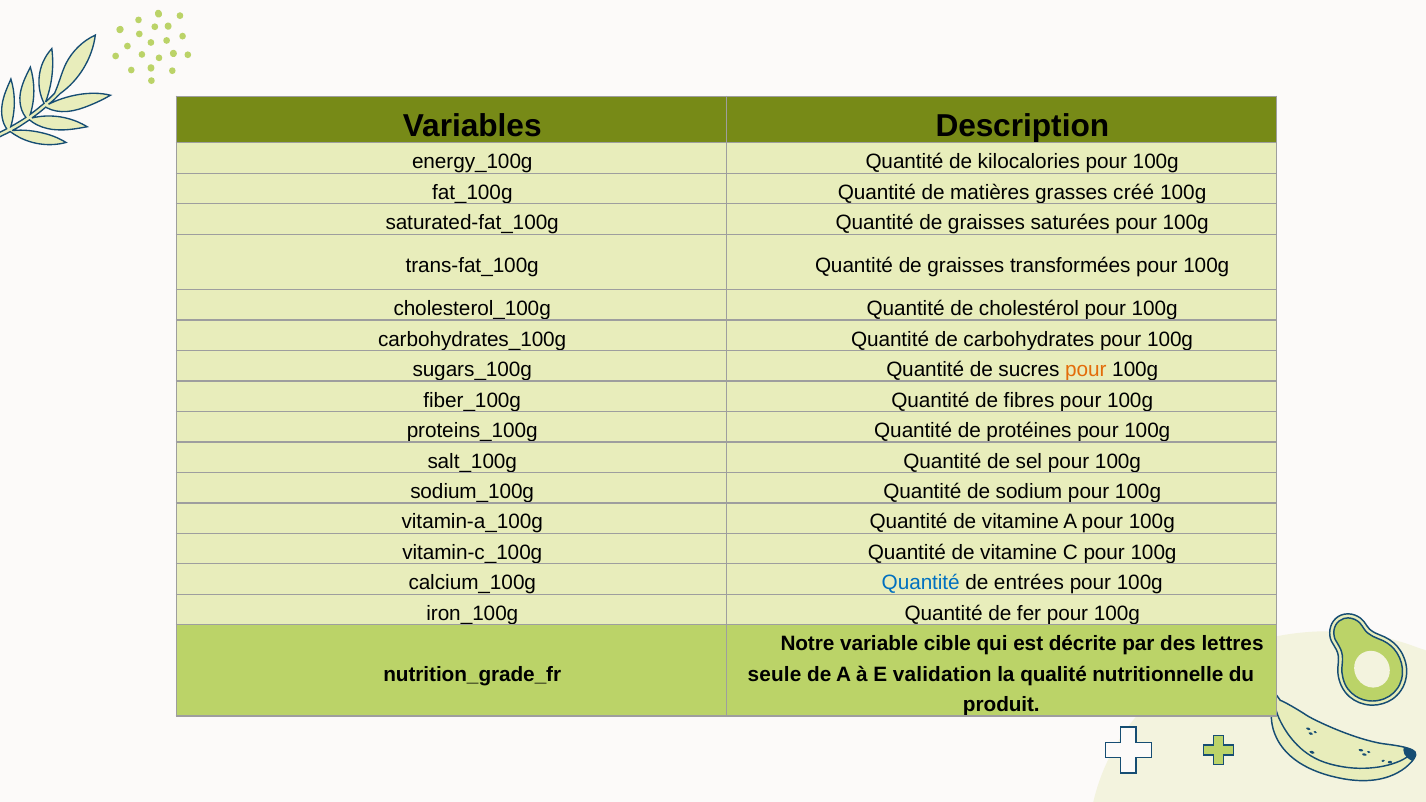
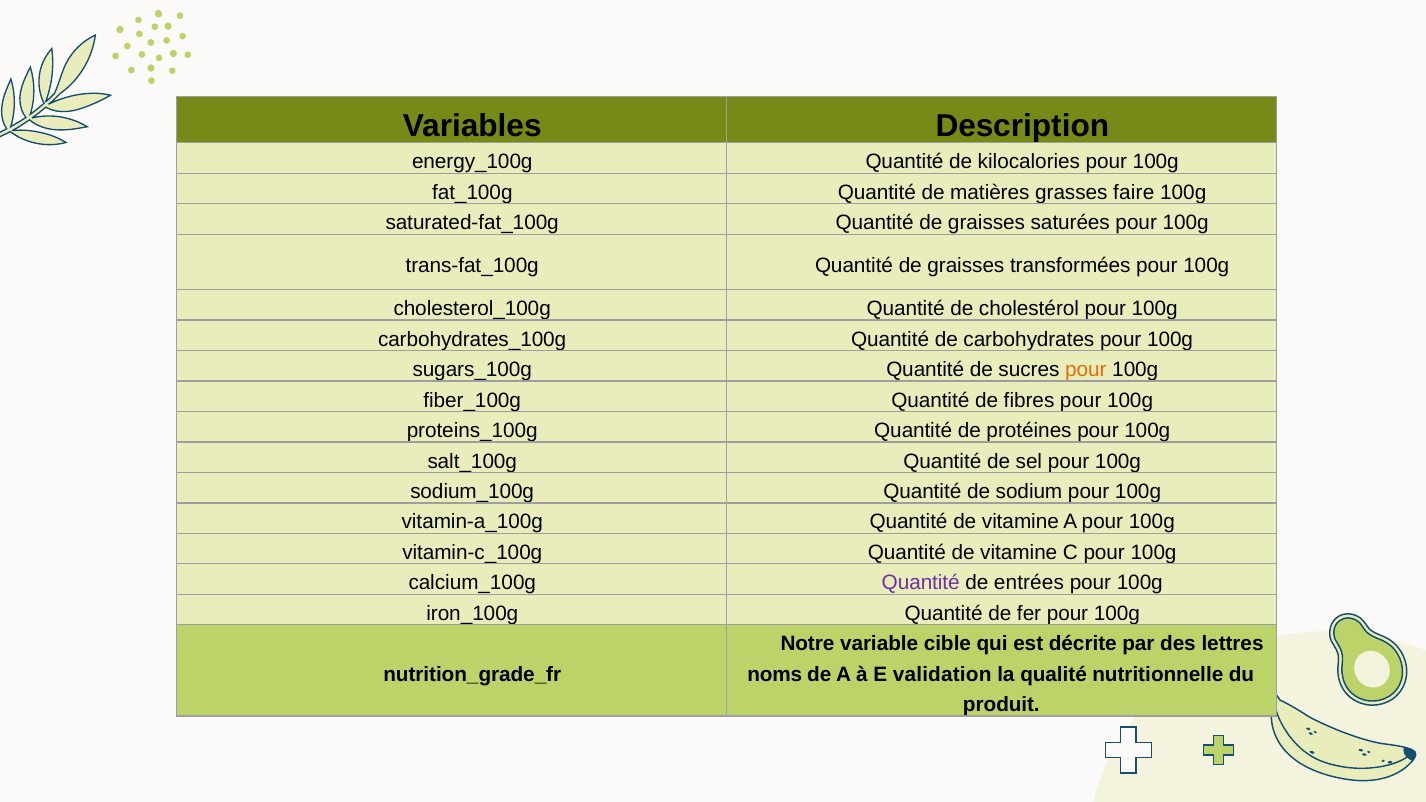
créé: créé -> faire (1134, 193)
Quantité colour: blue -> purple (921, 583)
seule: seule -> noms (775, 675)
